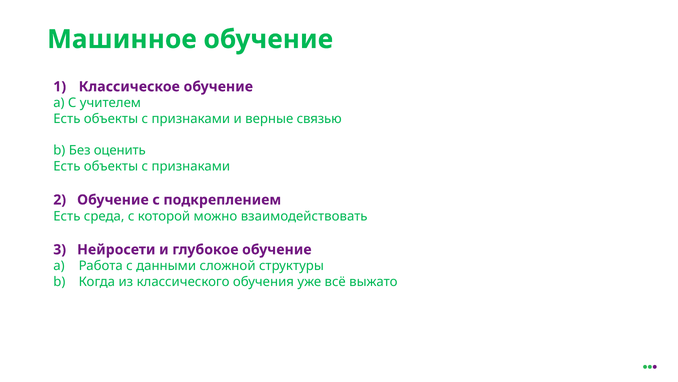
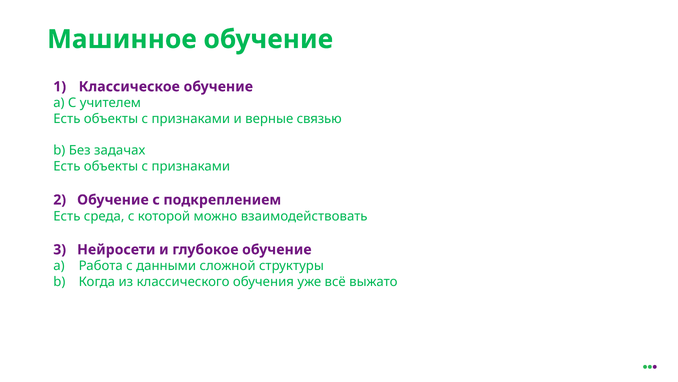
оценить: оценить -> задачах (120, 150)
